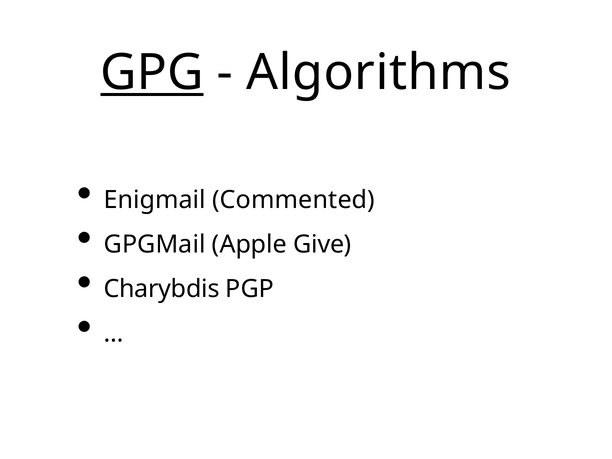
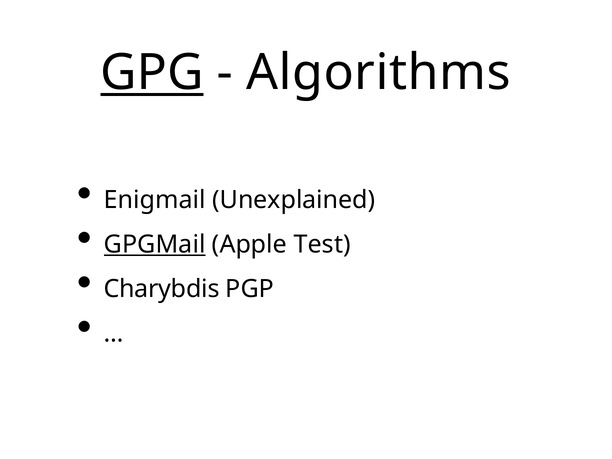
Commented: Commented -> Unexplained (294, 200)
GPGMail underline: none -> present (155, 244)
Give: Give -> Test (322, 244)
